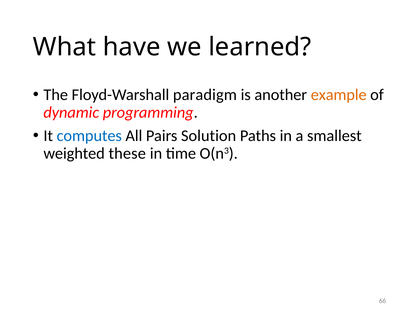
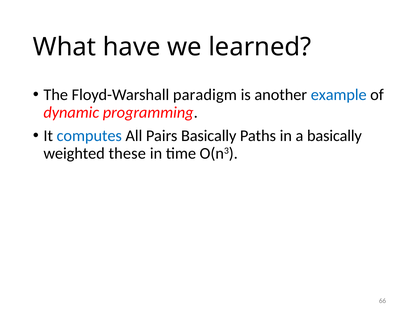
example colour: orange -> blue (339, 94)
Pairs Solution: Solution -> Basically (209, 135)
a smallest: smallest -> basically (334, 135)
